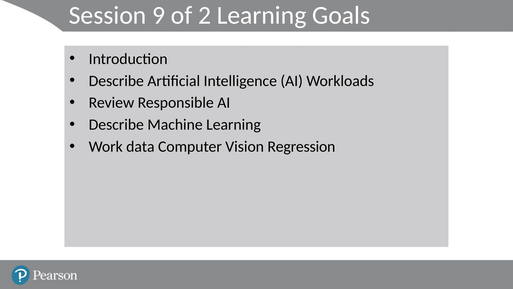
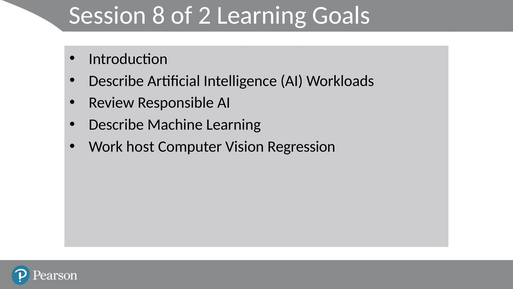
9: 9 -> 8 (159, 15)
data: data -> host (140, 147)
